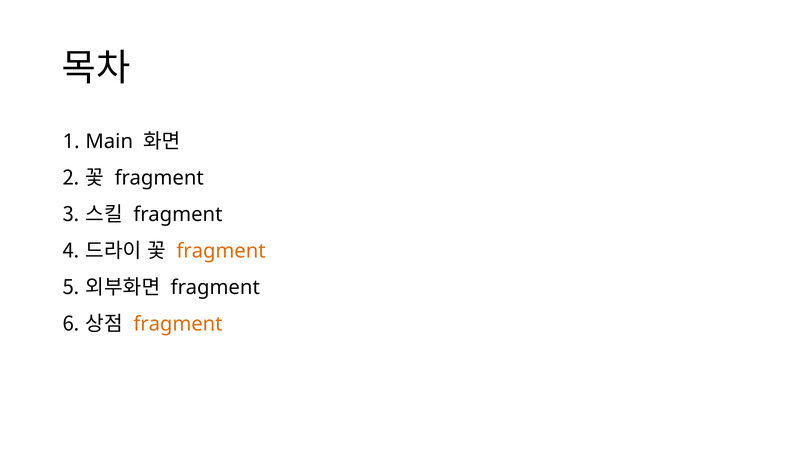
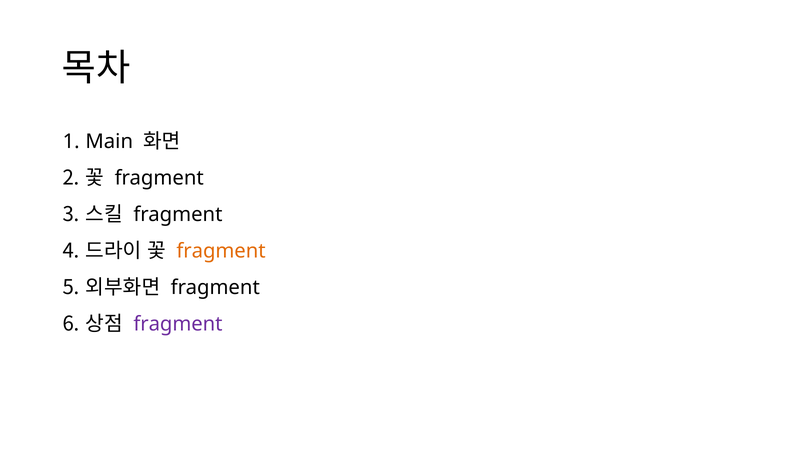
fragment colour: orange -> purple (178, 324)
